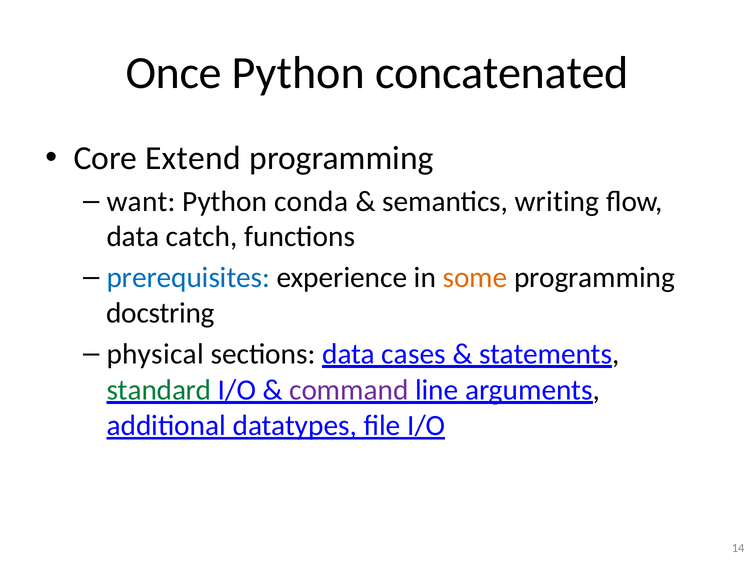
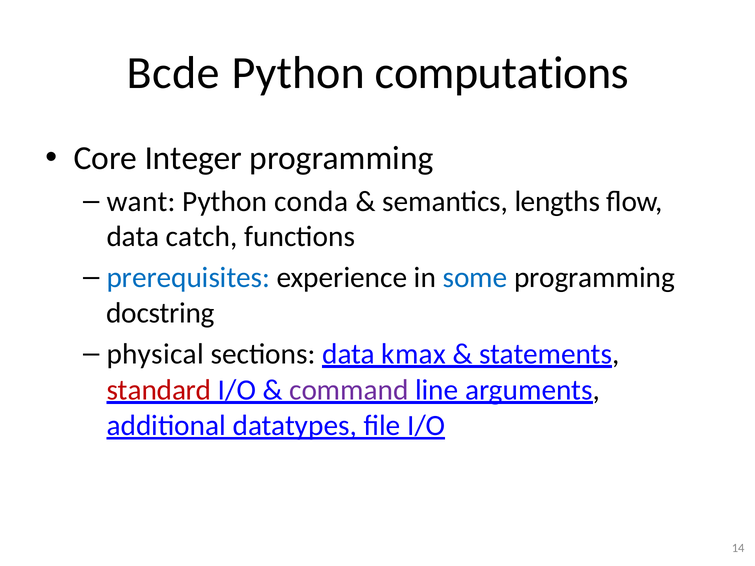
Once: Once -> Bcde (173, 73)
concatenated: concatenated -> computations (502, 73)
Extend: Extend -> Integer (193, 158)
writing: writing -> lengths (557, 202)
some colour: orange -> blue (475, 278)
cases: cases -> kmax (414, 354)
standard colour: green -> red (159, 390)
